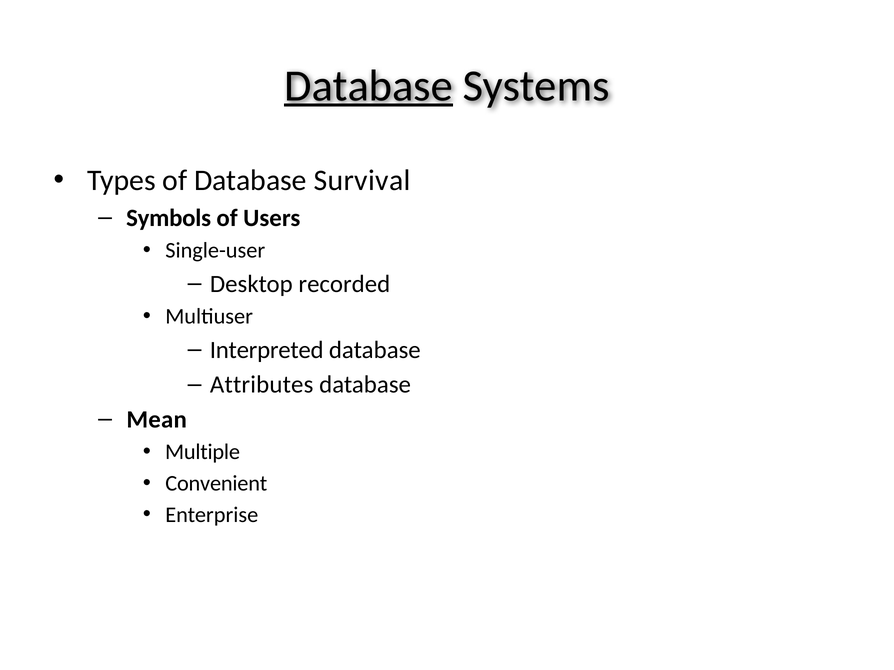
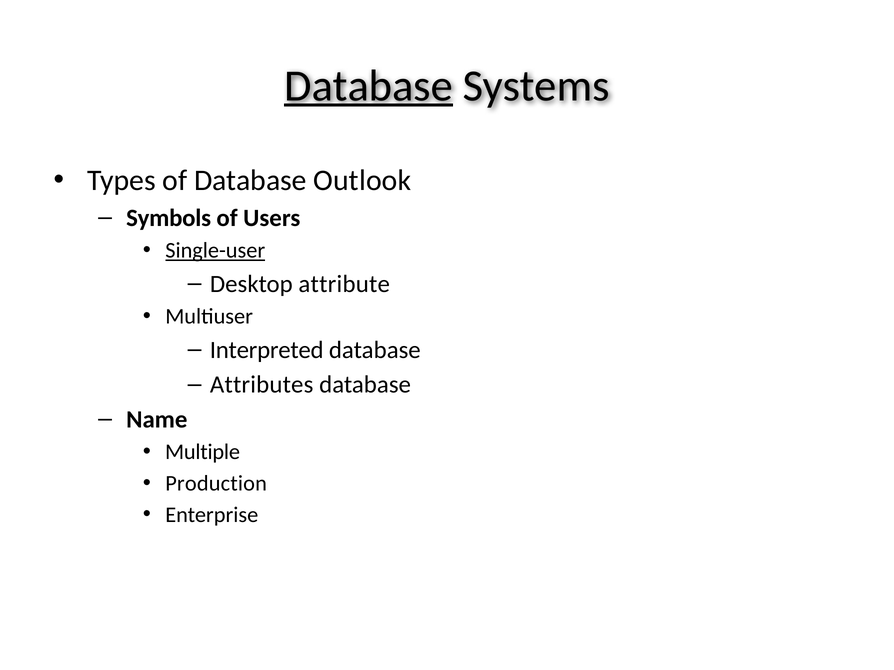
Survival: Survival -> Outlook (362, 181)
Single-user underline: none -> present (215, 251)
recorded: recorded -> attribute (344, 284)
Mean: Mean -> Name (157, 420)
Convenient: Convenient -> Production (216, 484)
